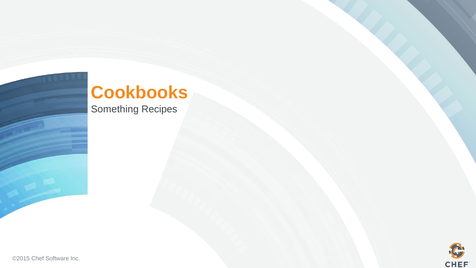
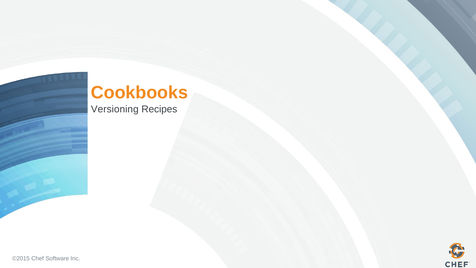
Something: Something -> Versioning (115, 109)
